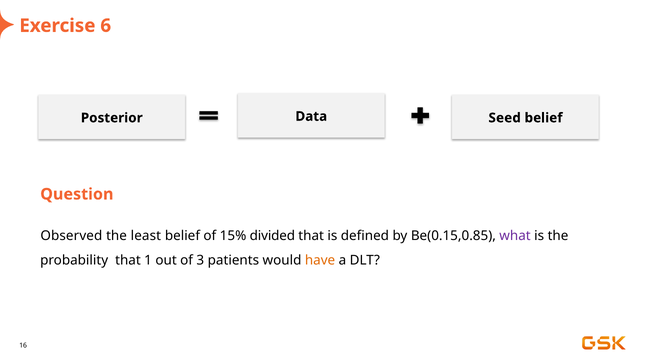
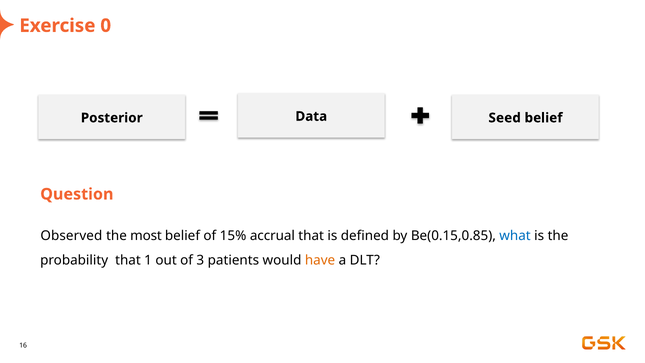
6: 6 -> 0 (106, 26)
least: least -> most (146, 236)
divided: divided -> accrual (272, 236)
what colour: purple -> blue (515, 236)
